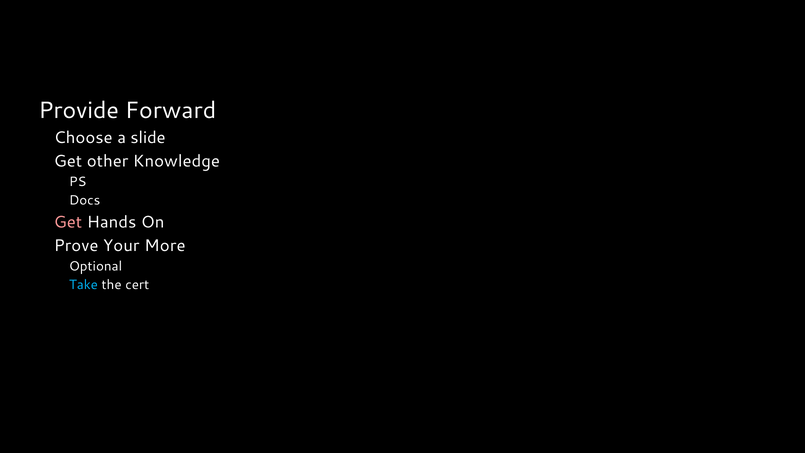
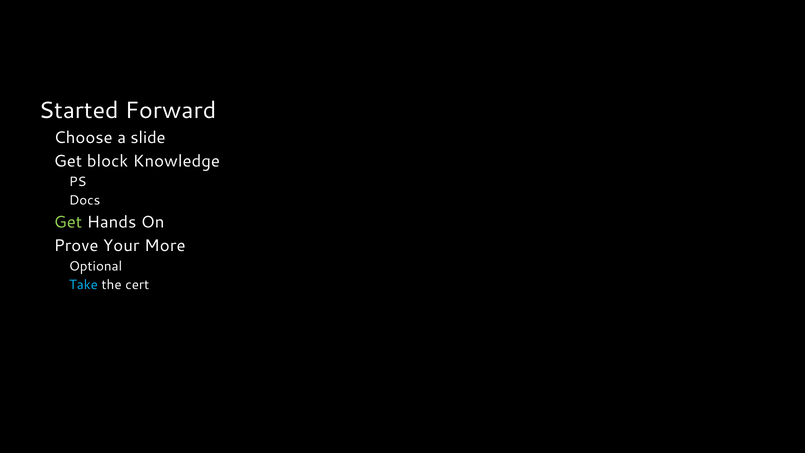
Provide: Provide -> Started (79, 110)
other: other -> block (108, 161)
Get colour: pink -> light green (68, 222)
